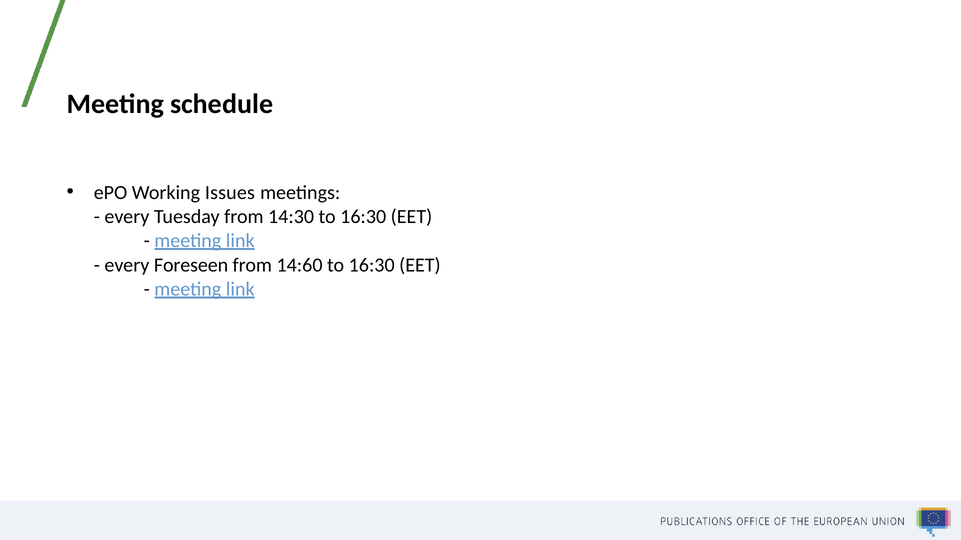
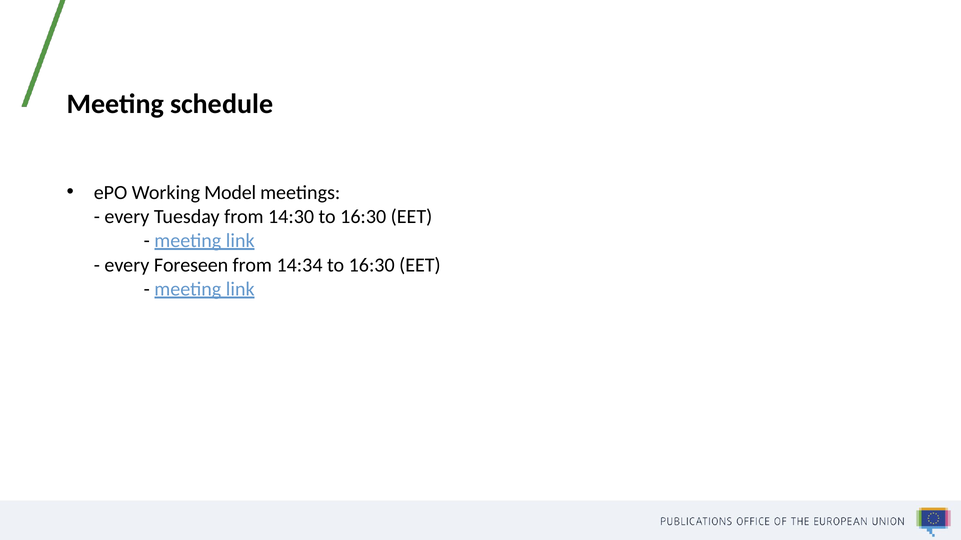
Issues: Issues -> Model (230, 193)
14:60: 14:60 -> 14:34 (300, 265)
